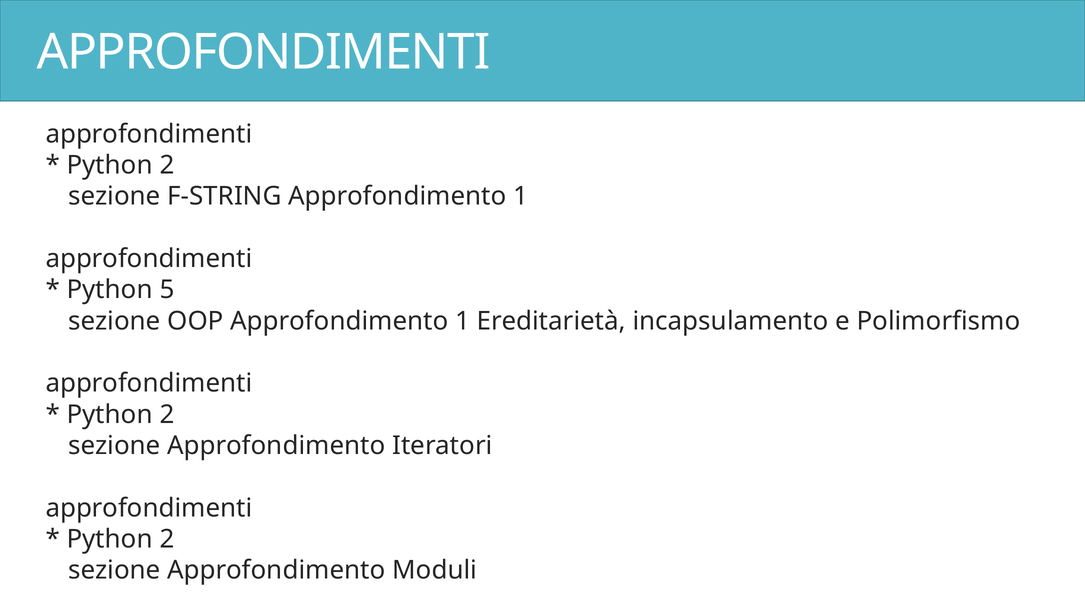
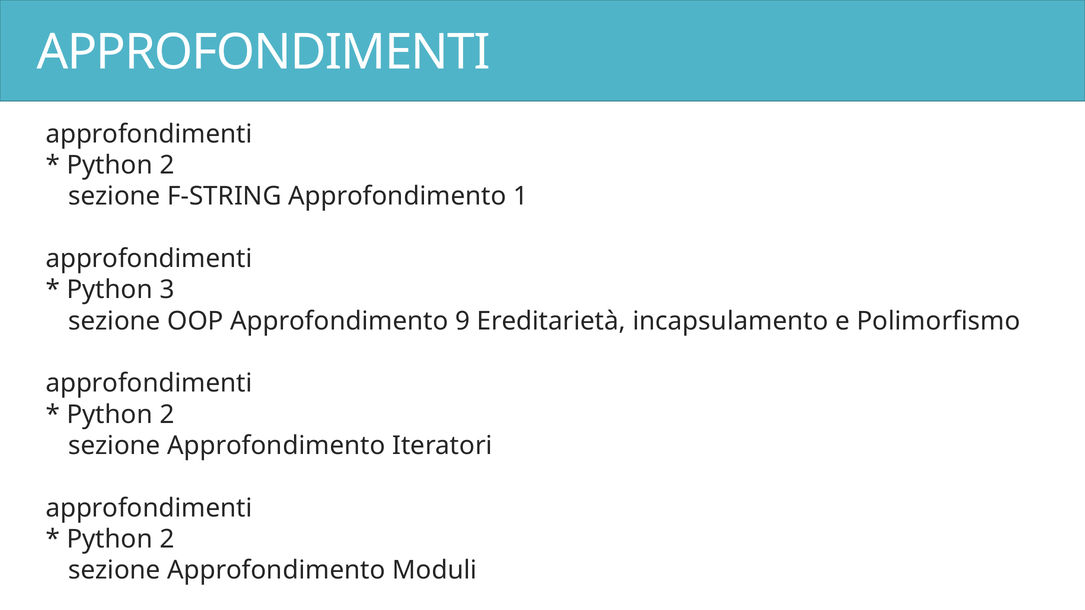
5: 5 -> 3 (167, 290)
OOP Approfondimento 1: 1 -> 9 (463, 321)
